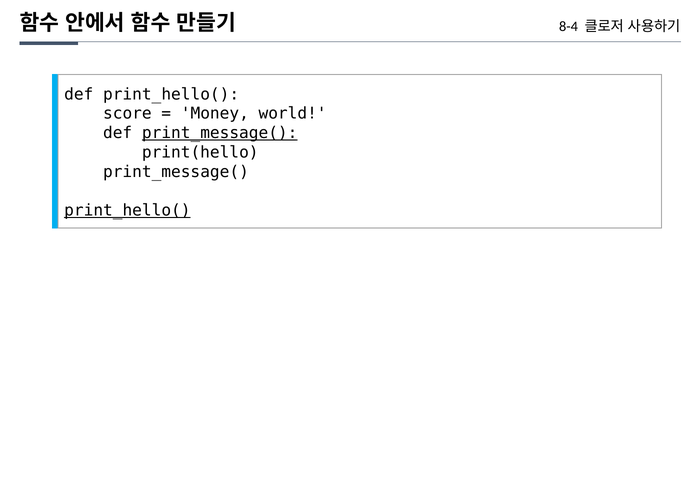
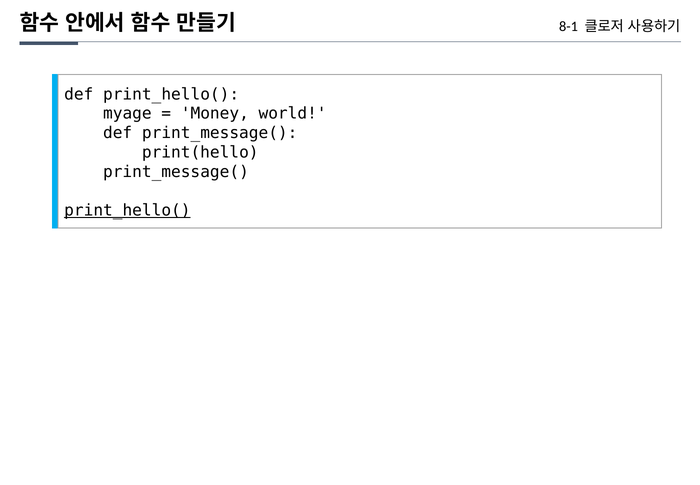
8-4: 8-4 -> 8-1 (568, 27)
score: score -> myage (127, 114)
print_message( underline: present -> none (220, 133)
